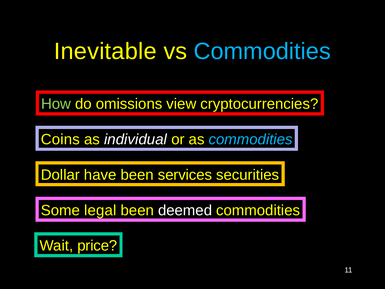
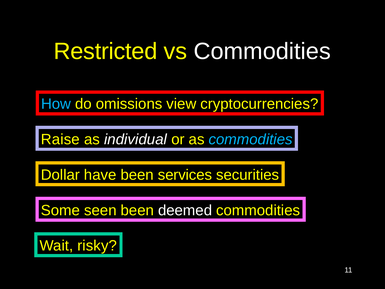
Inevitable: Inevitable -> Restricted (106, 51)
Commodities colour: light blue -> white (262, 51)
How colour: light green -> light blue (56, 104)
Coins: Coins -> Raise (60, 139)
legal: legal -> seen (100, 210)
price: price -> risky (97, 246)
